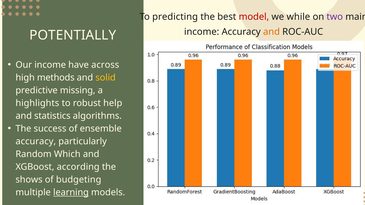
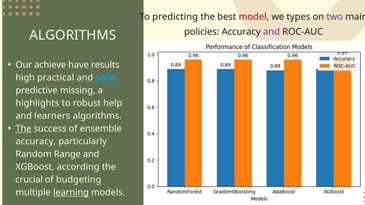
while: while -> types (298, 17)
income: income -> policies (202, 32)
and colour: orange -> purple (271, 32)
POTENTIALLY: POTENTIALLY -> ALGORITHMS (73, 35)
Our income: income -> achieve (50, 65)
across: across -> results (105, 65)
methods: methods -> practical (56, 78)
solid colour: yellow -> light blue (106, 78)
statistics: statistics -> learners (52, 116)
The underline: none -> present (23, 129)
Which: Which -> Range (67, 154)
shows: shows -> crucial (29, 180)
